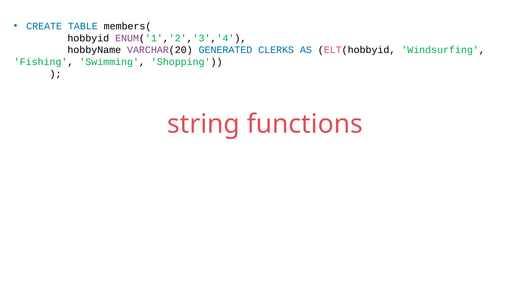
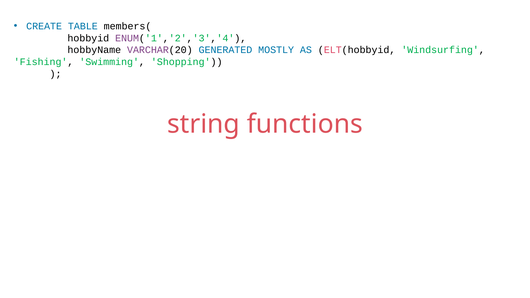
CLERKS: CLERKS -> MOSTLY (276, 50)
